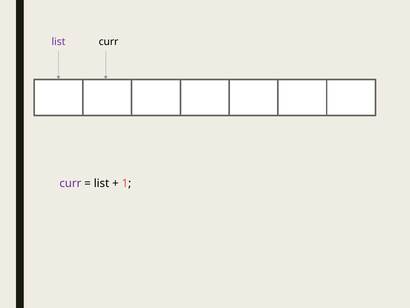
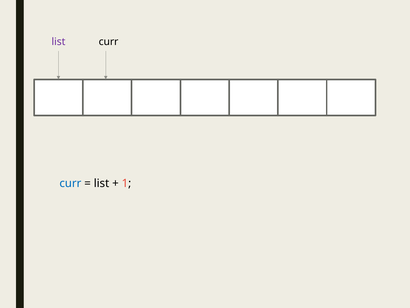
curr colour: purple -> blue (70, 183)
